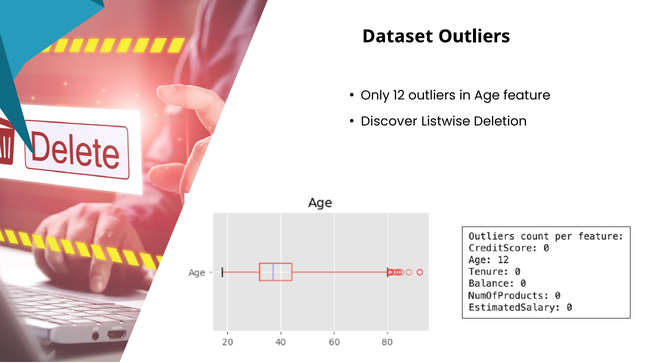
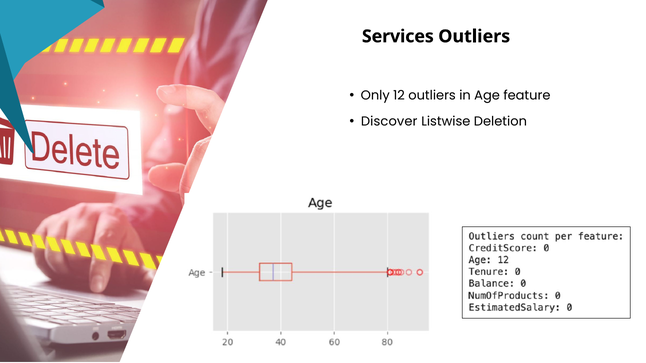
Dataset: Dataset -> Services (398, 36)
